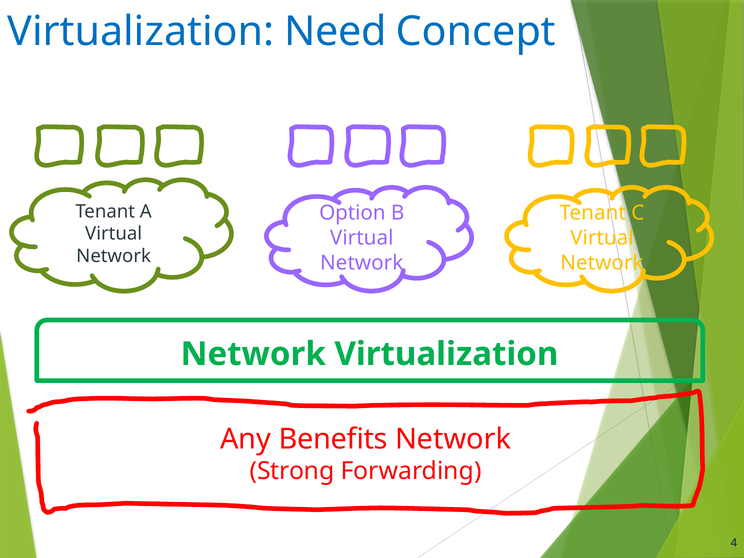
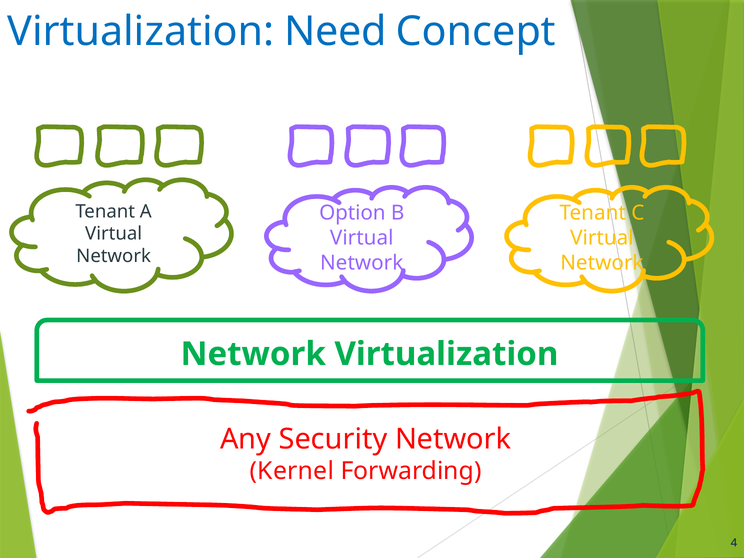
Benefits: Benefits -> Security (333, 439)
Strong: Strong -> Kernel (292, 471)
